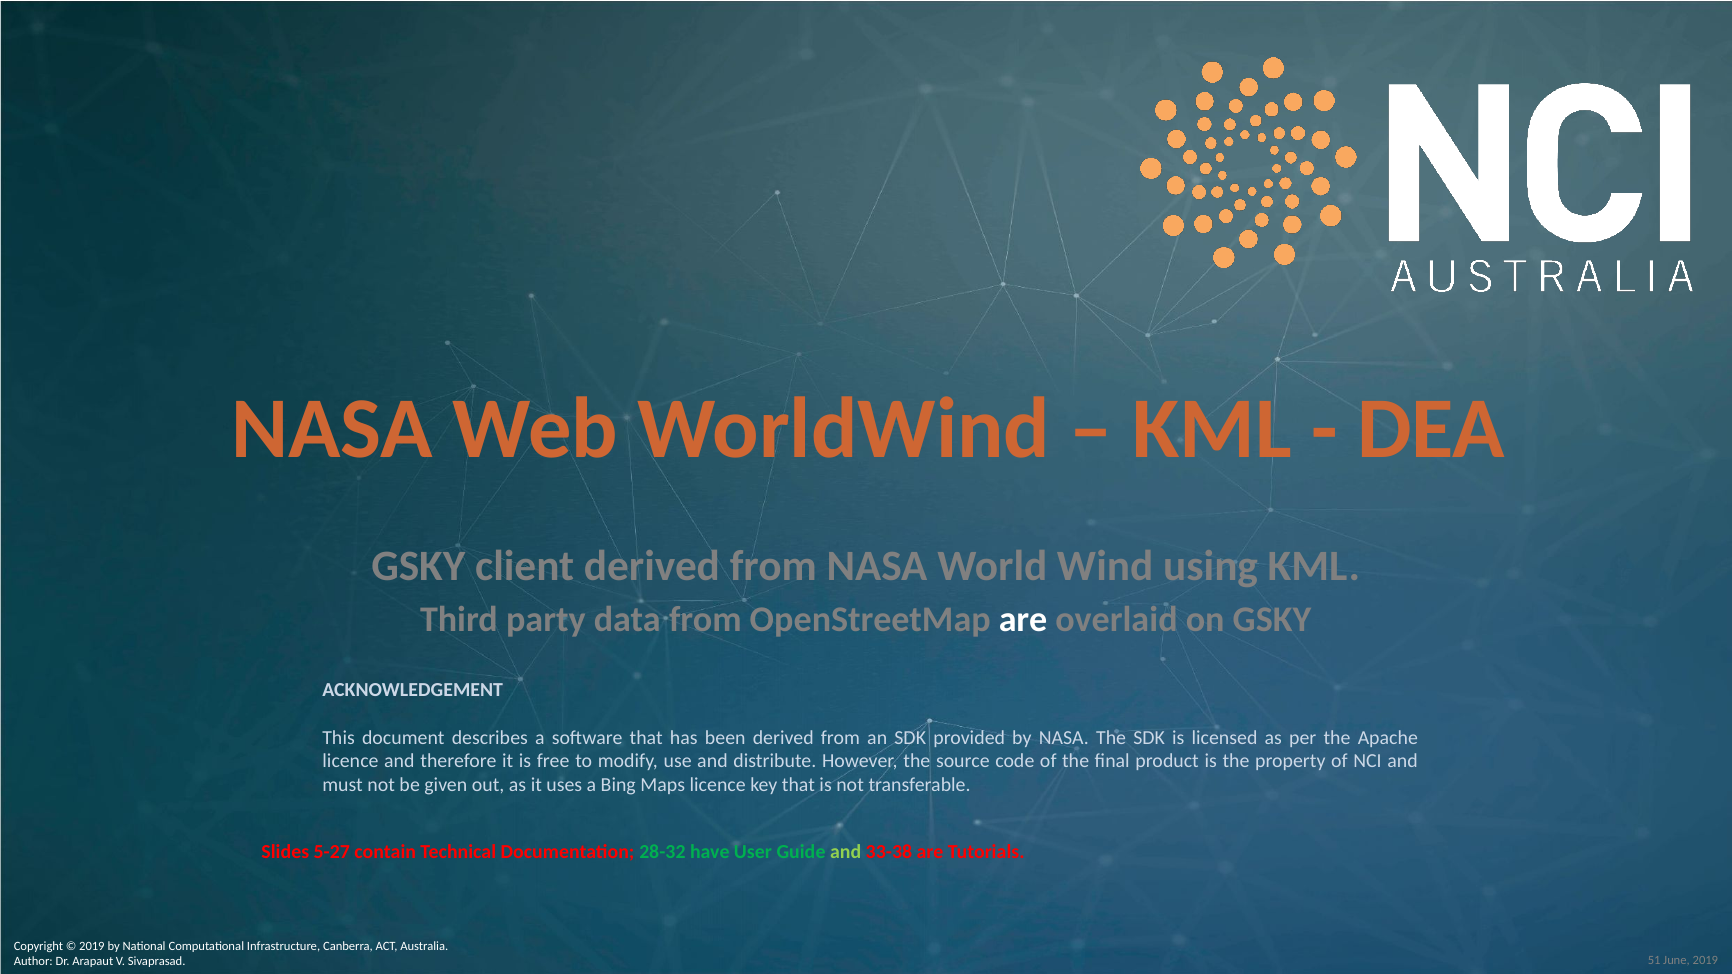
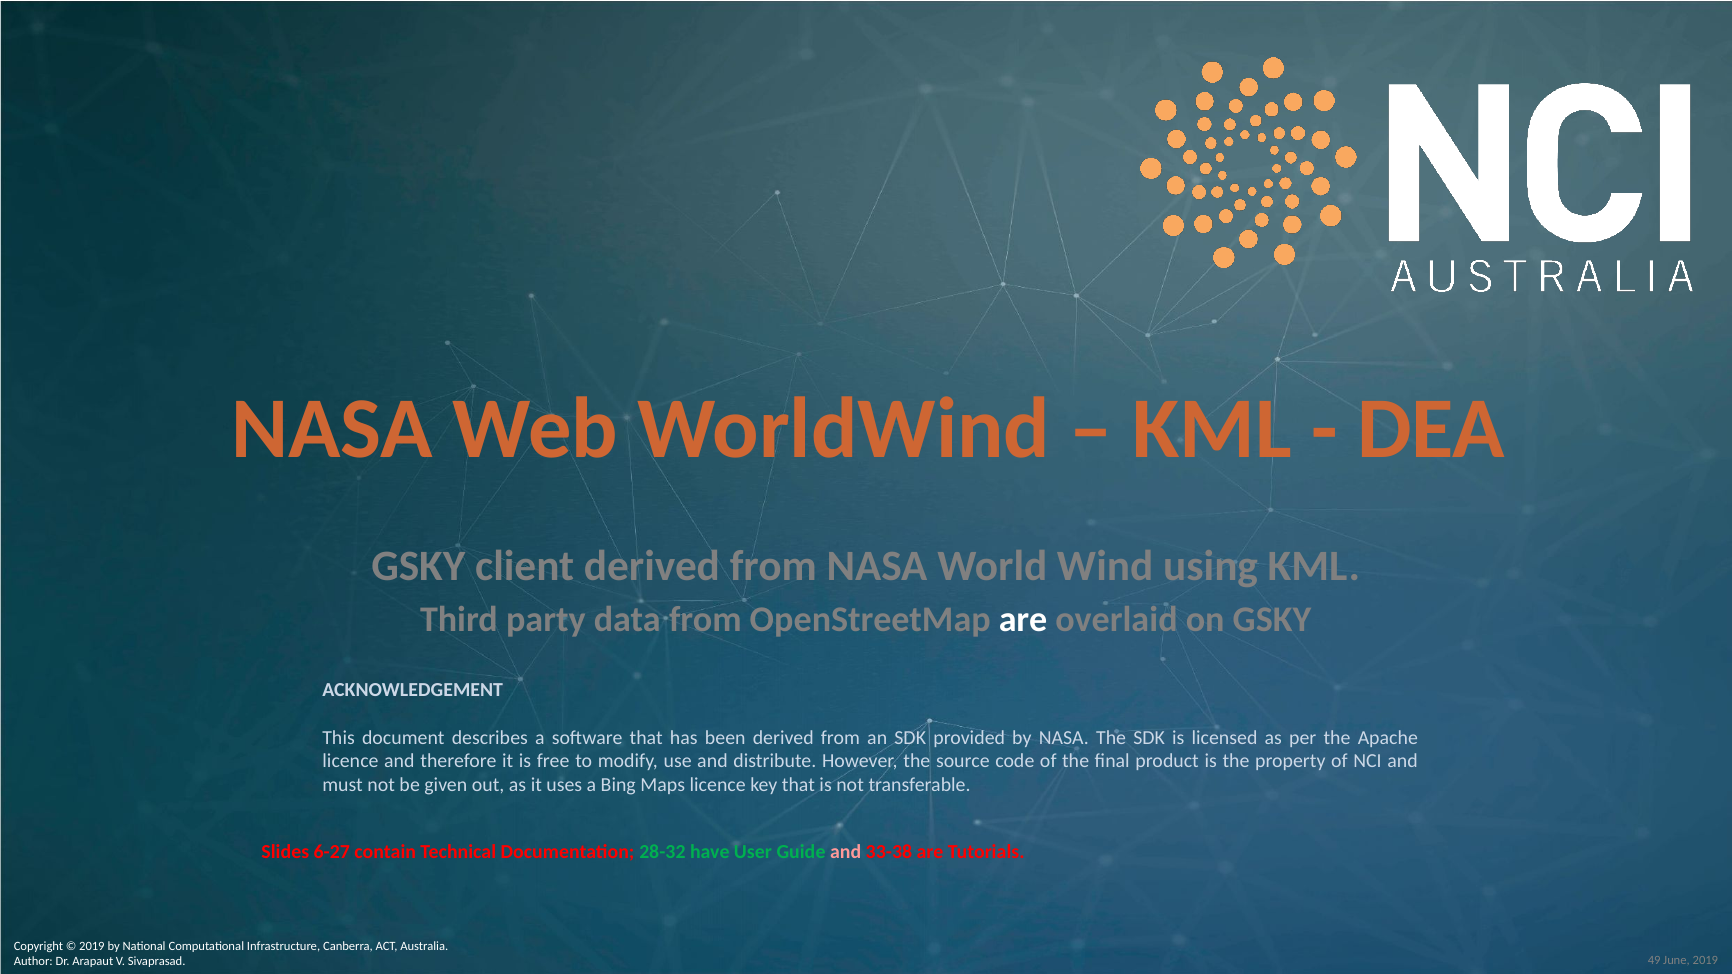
5-27: 5-27 -> 6-27 (332, 852)
and colour: light green -> pink (846, 852)
51: 51 -> 49 (1654, 961)
